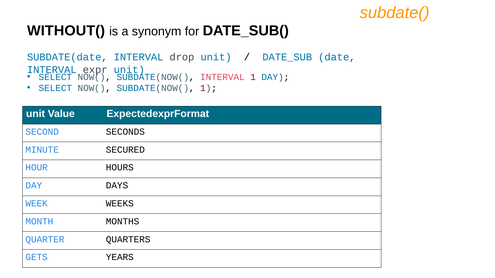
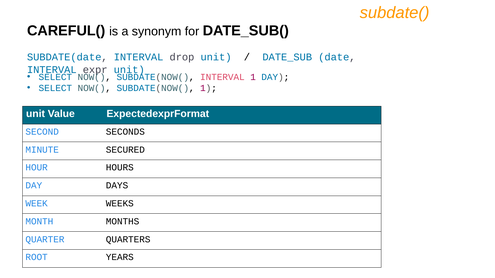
WITHOUT(: WITHOUT( -> CAREFUL( (66, 31)
GETS: GETS -> ROOT (37, 258)
